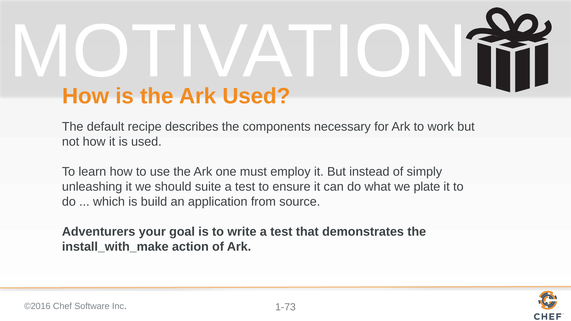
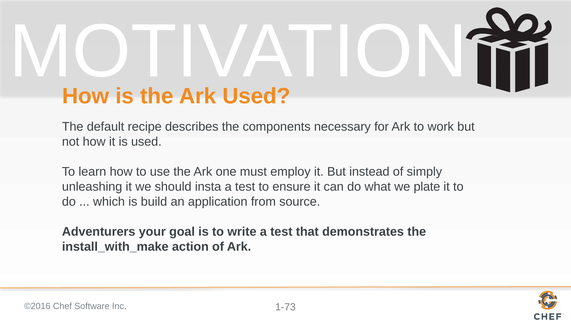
suite: suite -> insta (208, 187)
